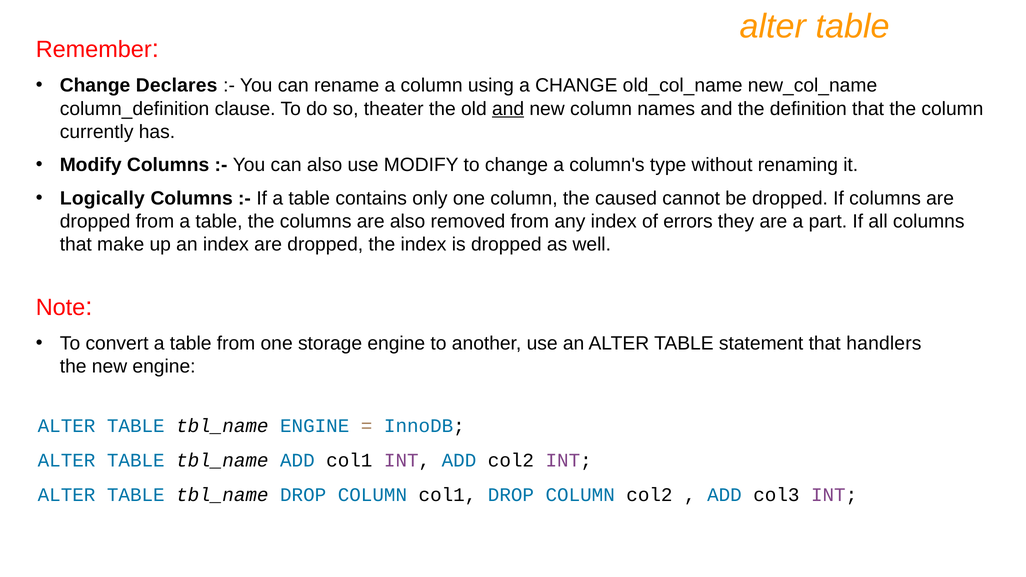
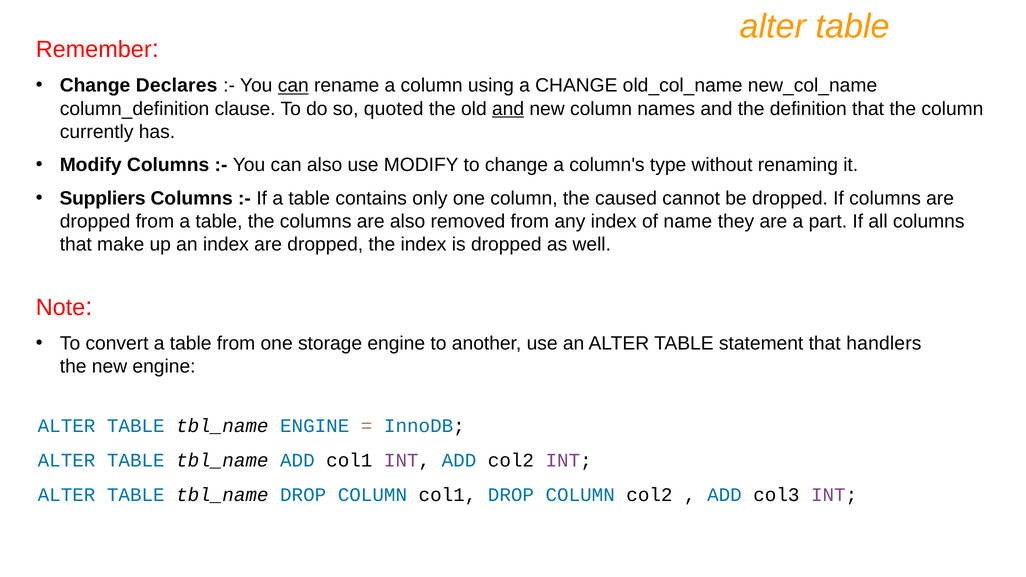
can underline: none -> present (293, 86)
theater: theater -> quoted (394, 109)
Logically: Logically -> Suppliers (103, 198)
errors: errors -> name (688, 222)
